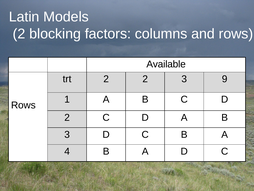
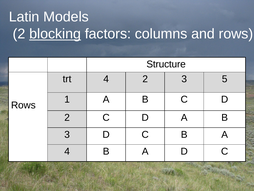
blocking underline: none -> present (55, 34)
Available: Available -> Structure (166, 64)
trt 2: 2 -> 4 (106, 79)
9: 9 -> 5 (225, 79)
